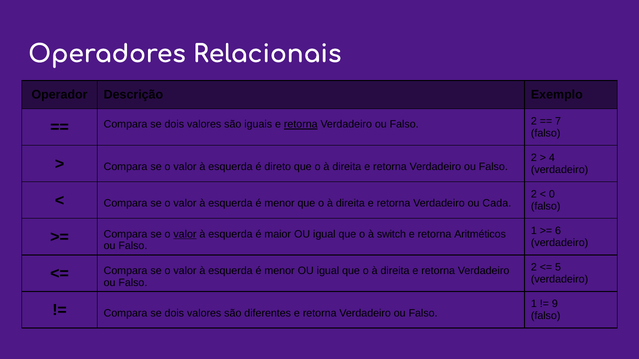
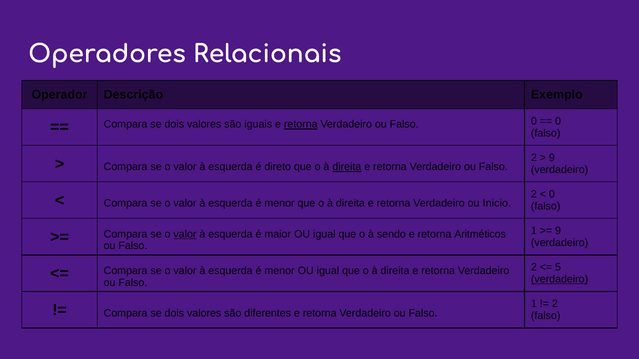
2: 2 -> 0 (534, 121)
7: 7 -> 0 (558, 121)
4: 4 -> 9 (552, 158)
direita underline: none -> present (347, 167)
Cada: Cada -> Inicio (497, 204)
6: 6 -> 9 (558, 231)
switch: switch -> sendo (391, 234)
verdadeiro underline: none -> present (560, 280)
9: 9 -> 2 (555, 304)
